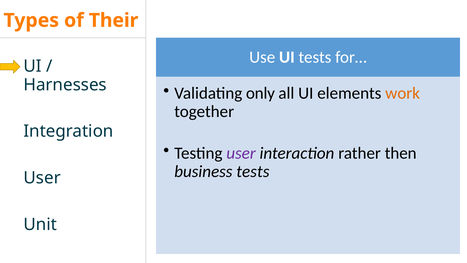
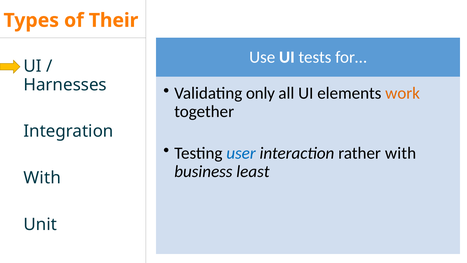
user colour: purple -> blue (241, 153)
rather then: then -> with (401, 153)
business tests: tests -> least (253, 171)
User: User -> With (42, 178)
